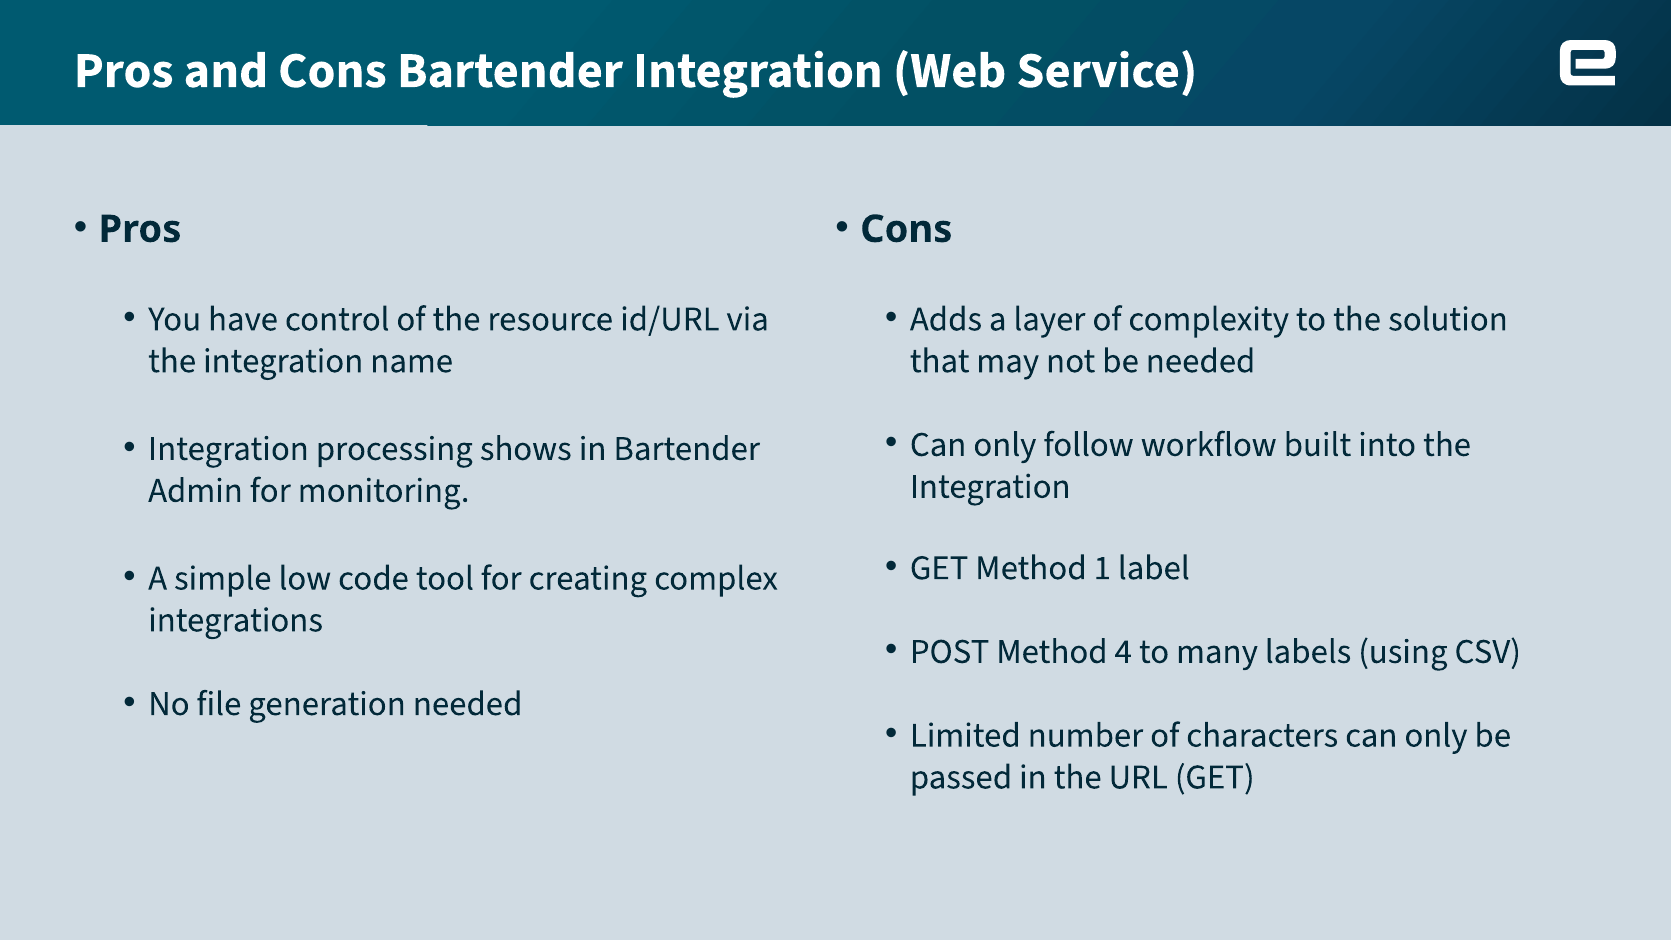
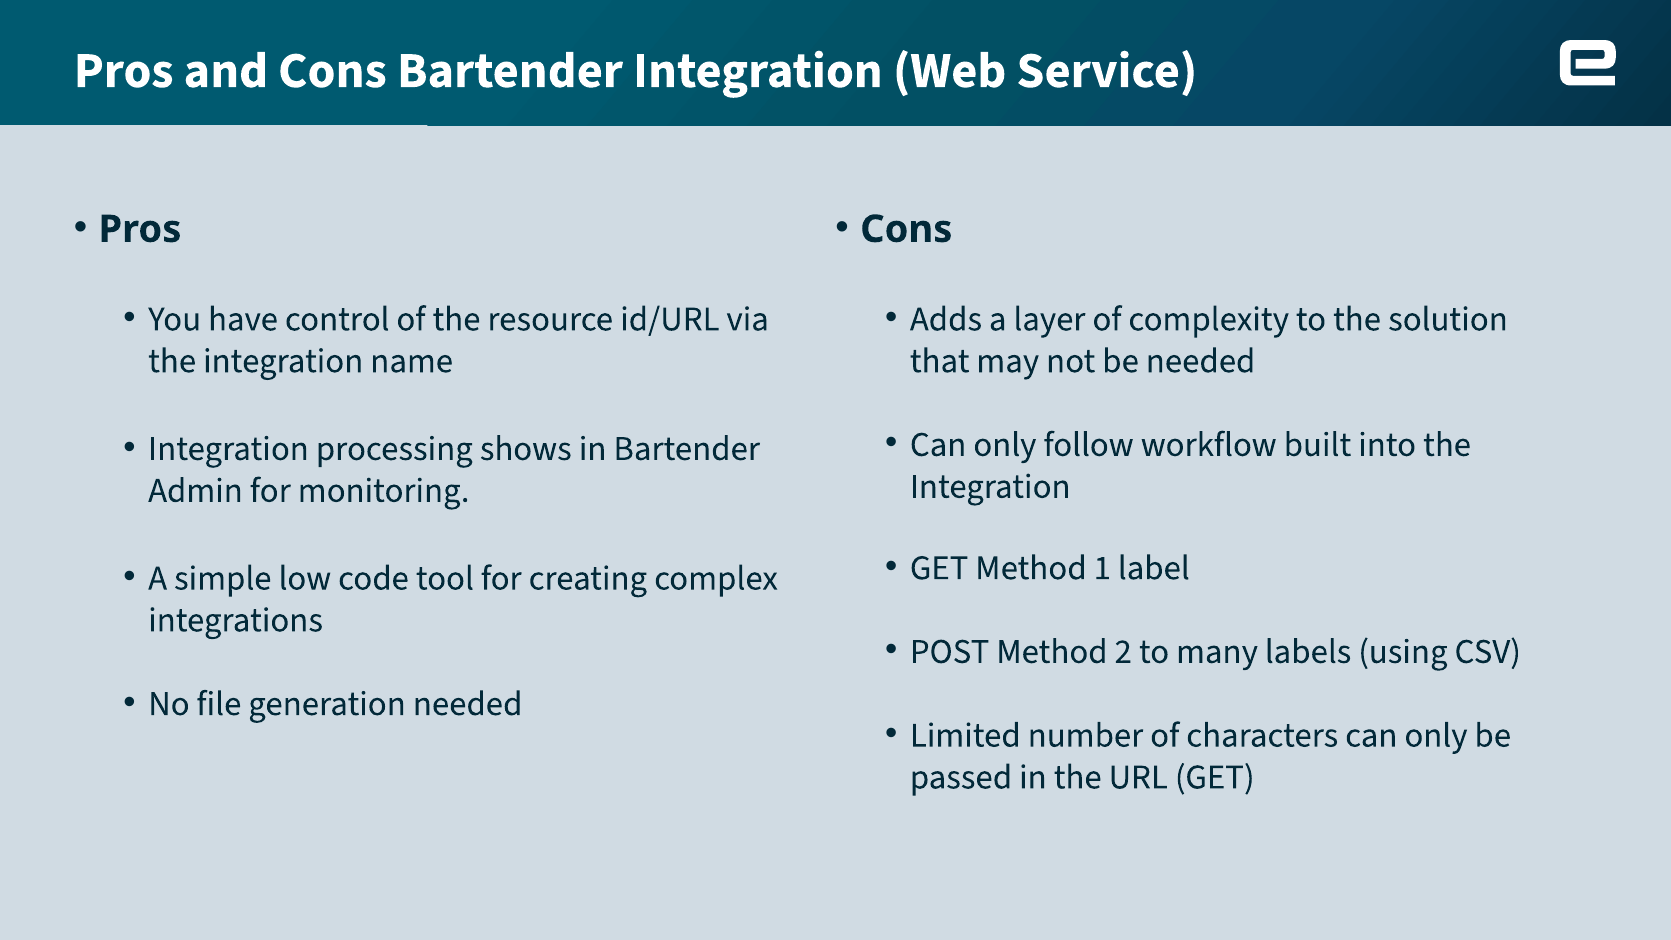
4: 4 -> 2 (1123, 651)
